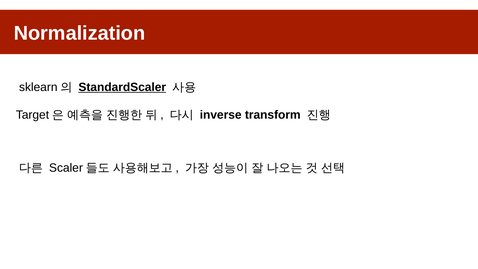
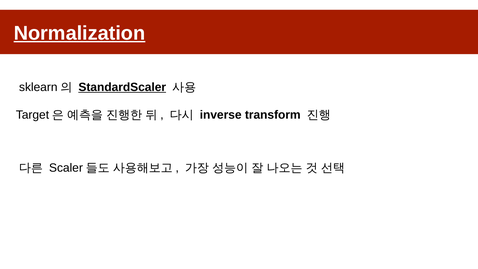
Normalization underline: none -> present (79, 33)
